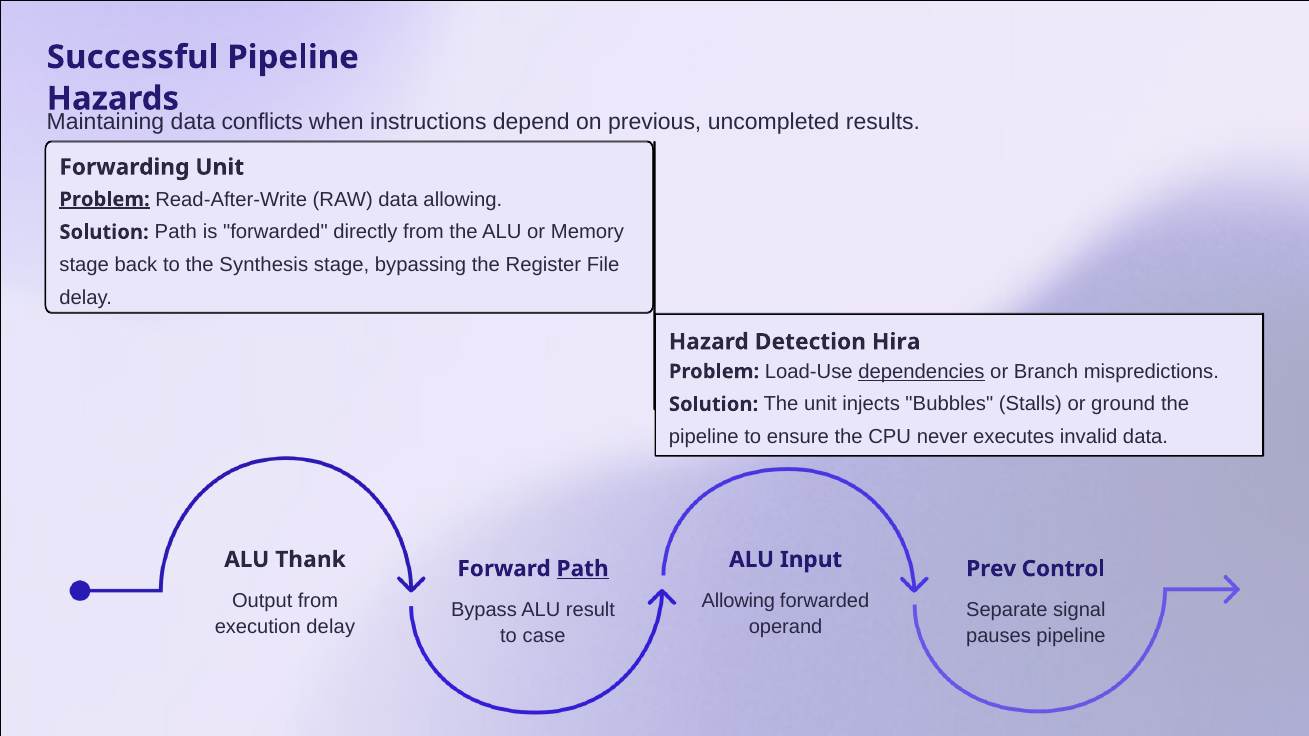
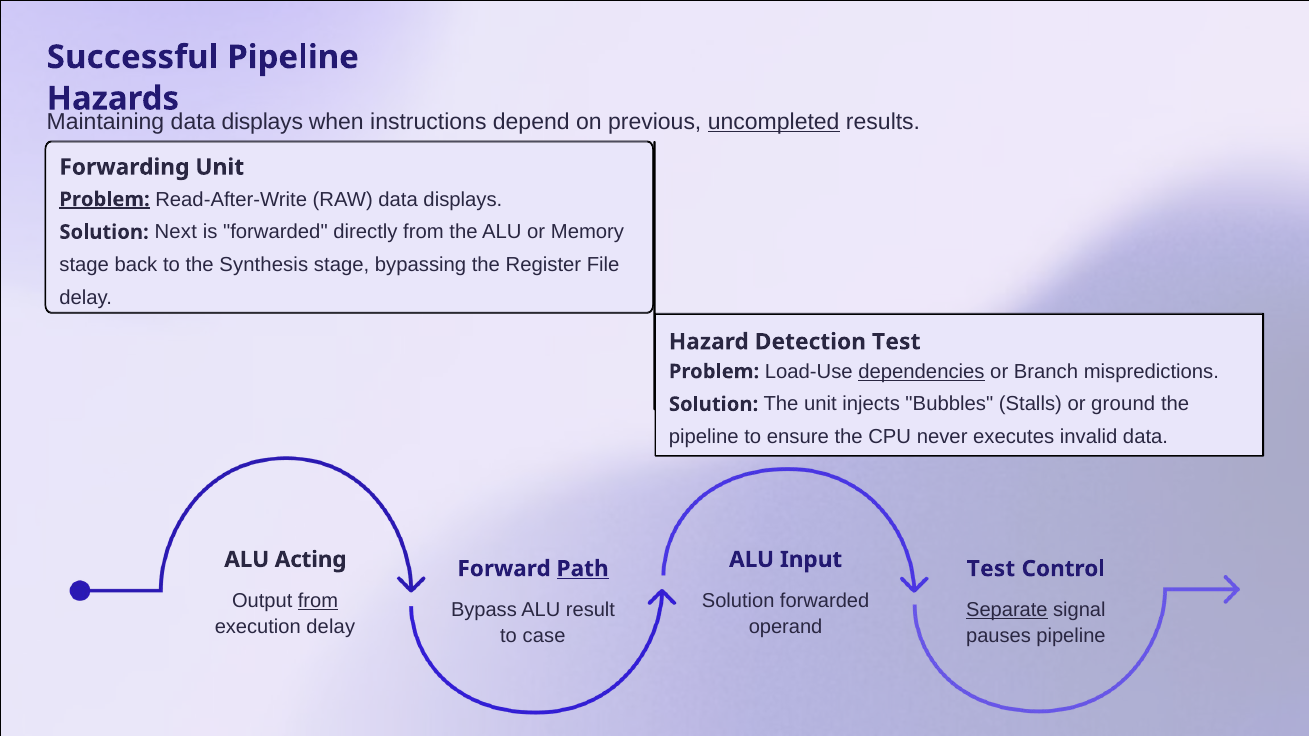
conflicts: conflicts -> displays (262, 122)
uncompleted underline: none -> present (774, 122)
RAW data allowing: allowing -> displays (463, 199)
Solution Path: Path -> Next (176, 232)
Detection Hira: Hira -> Test (896, 342)
Thank: Thank -> Acting (311, 560)
Prev: Prev -> Test (991, 569)
from underline: none -> present (318, 601)
Allowing: Allowing -> Solution (738, 601)
Separate underline: none -> present (1007, 610)
